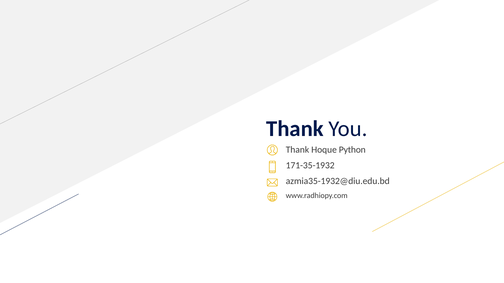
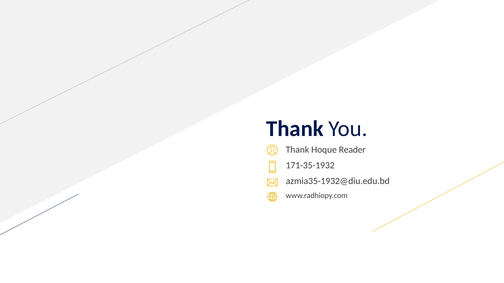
Python: Python -> Reader (352, 150)
